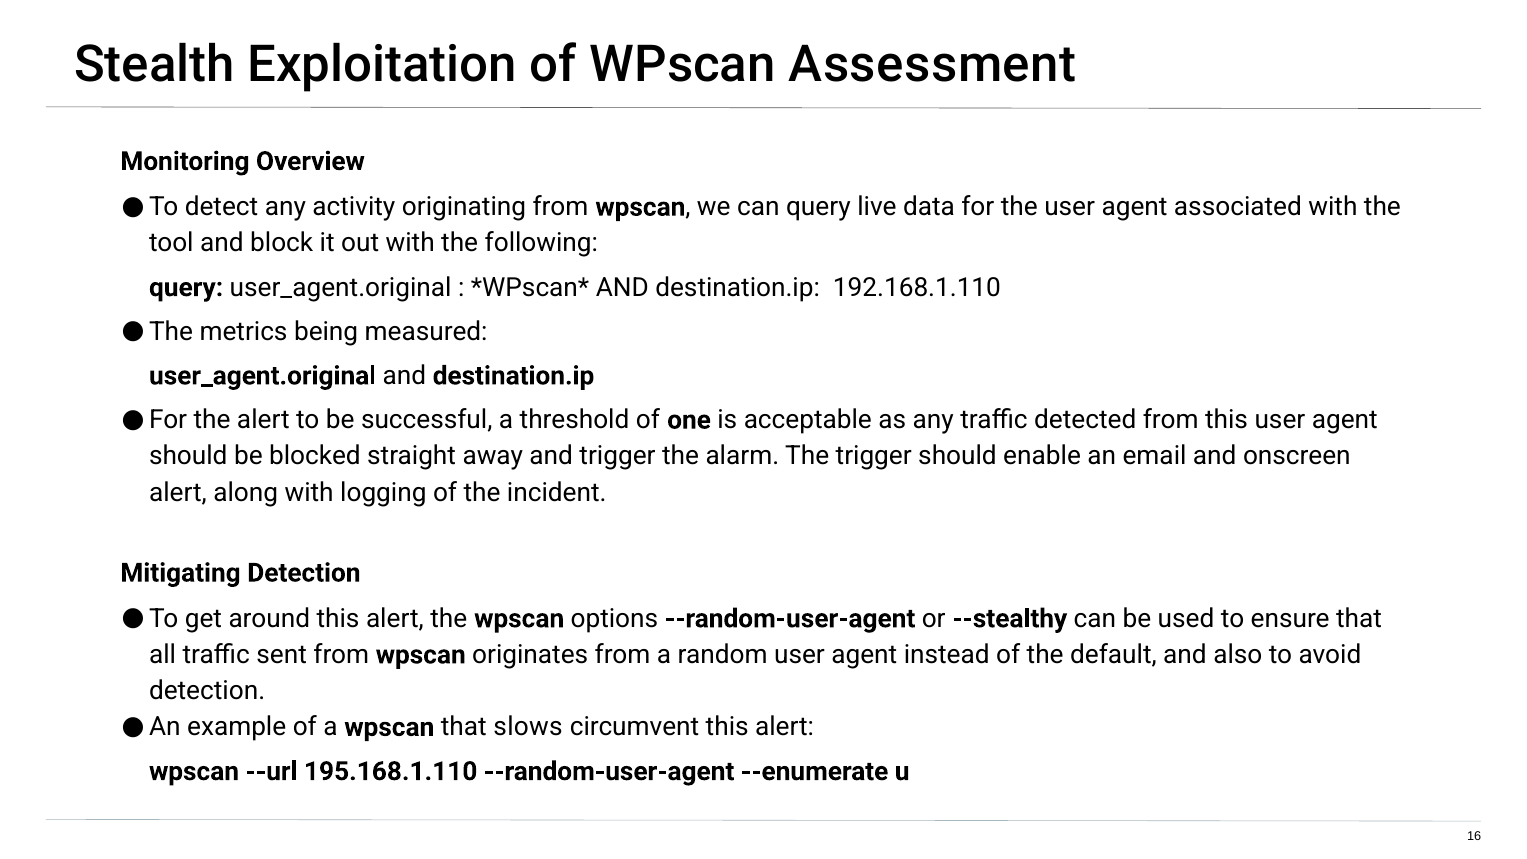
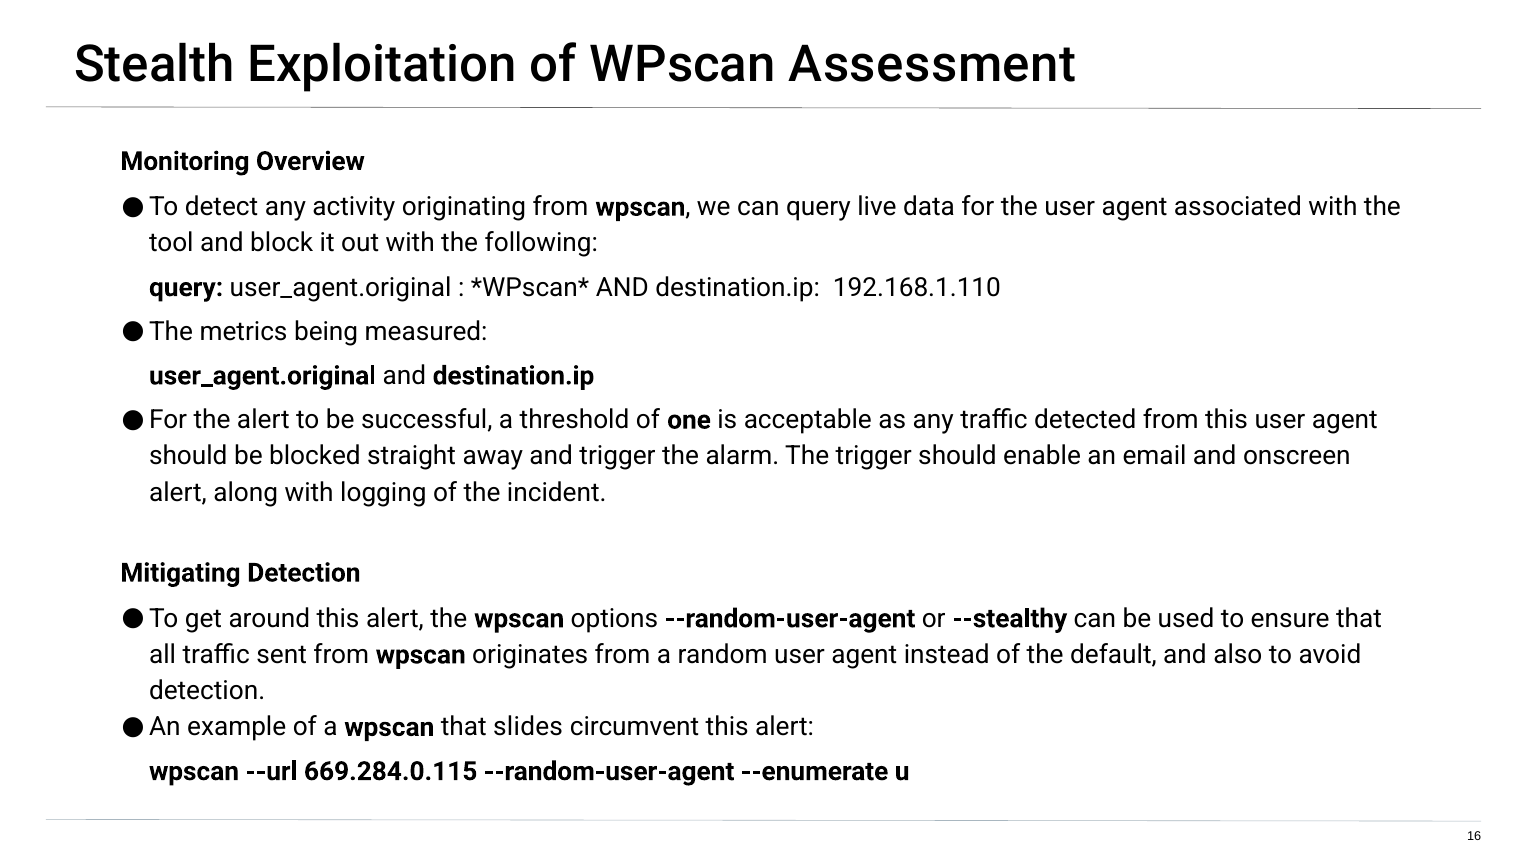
slows: slows -> slides (528, 727)
195.168.1.110: 195.168.1.110 -> 669.284.0.115 (391, 772)
